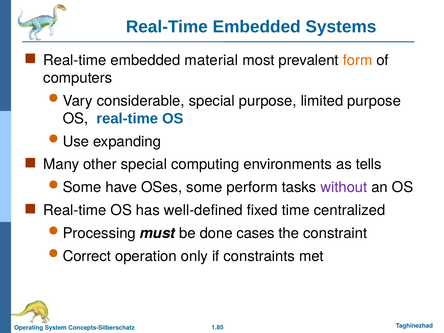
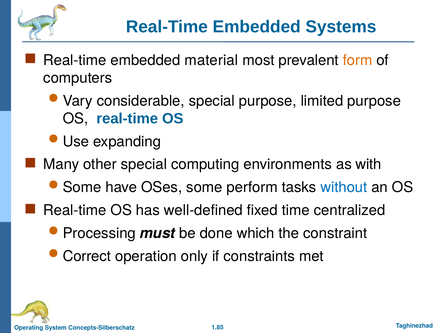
tells: tells -> with (369, 164)
without colour: purple -> blue (344, 187)
cases: cases -> which (256, 233)
